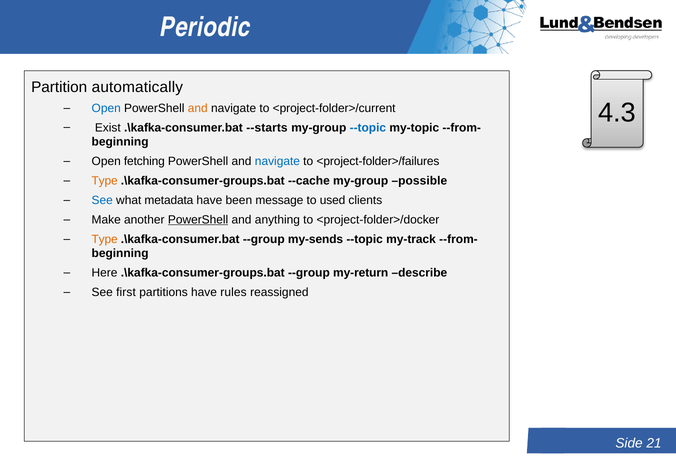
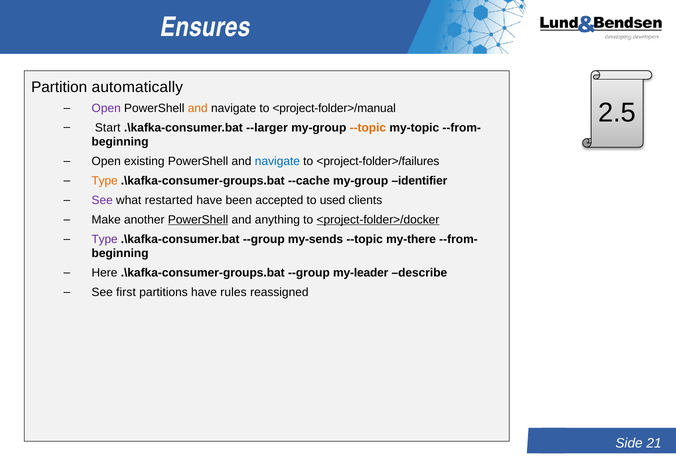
Periodic: Periodic -> Ensures (205, 27)
4.3: 4.3 -> 2.5 (617, 113)
Open colour: blue -> purple (106, 108)
<project-folder>/current: <project-folder>/current -> <project-folder>/manual (334, 108)
Exist: Exist -> Start (108, 128)
--starts: --starts -> --larger (267, 128)
--topic colour: blue -> orange (368, 128)
fetching: fetching -> existing (144, 161)
possible: possible -> identifier (419, 181)
See colour: blue -> purple (102, 200)
metadata: metadata -> restarted (169, 200)
message: message -> accepted (279, 200)
<project-folder>/docker underline: none -> present (378, 220)
Type colour: orange -> purple (105, 239)
my-track: my-track -> my-there (411, 239)
my-return: my-return -> my-leader (361, 273)
